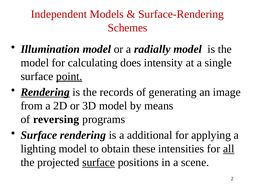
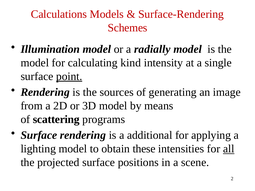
Independent: Independent -> Calculations (59, 14)
does: does -> kind (131, 63)
Rendering underline: present -> none (45, 92)
records: records -> sources (117, 92)
reversing: reversing -> scattering (56, 120)
surface underline: present -> none (99, 163)
